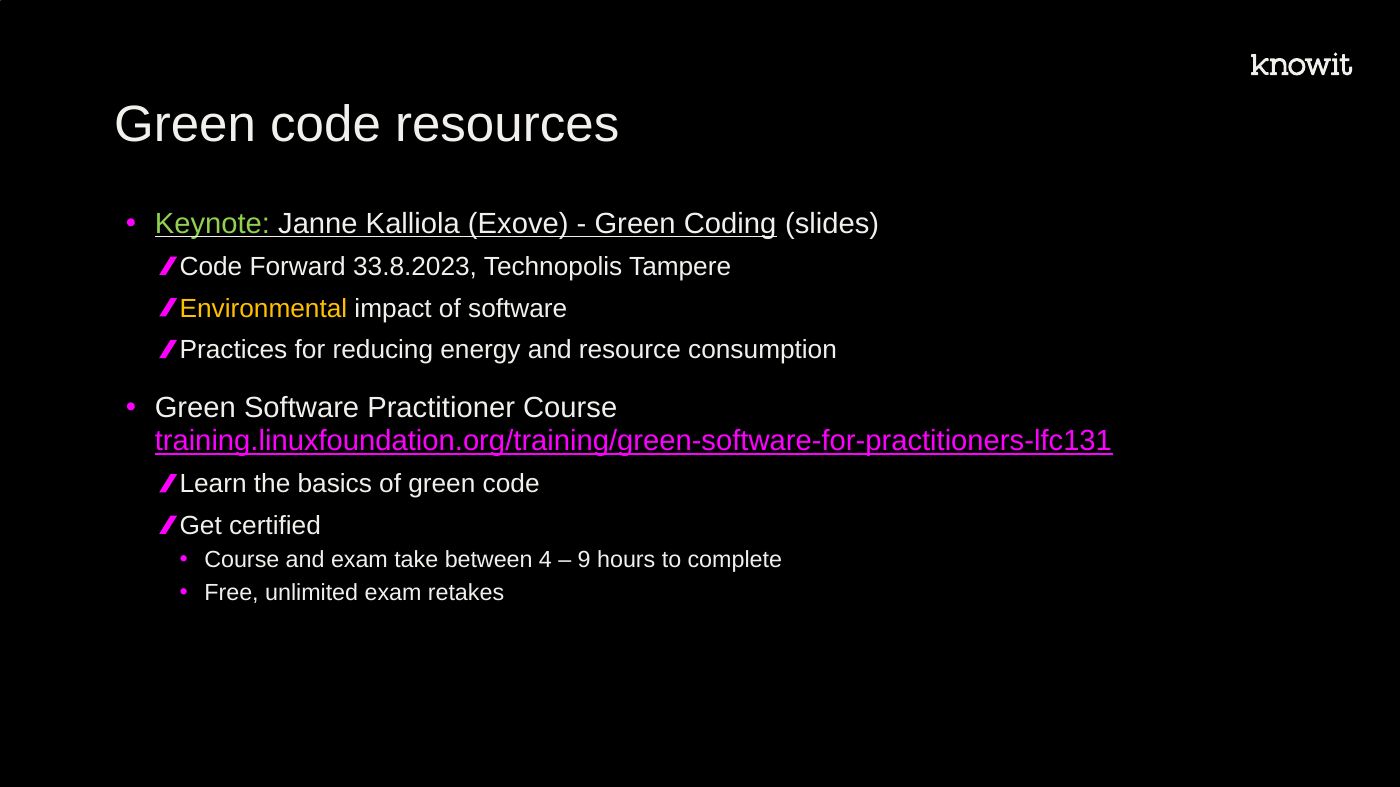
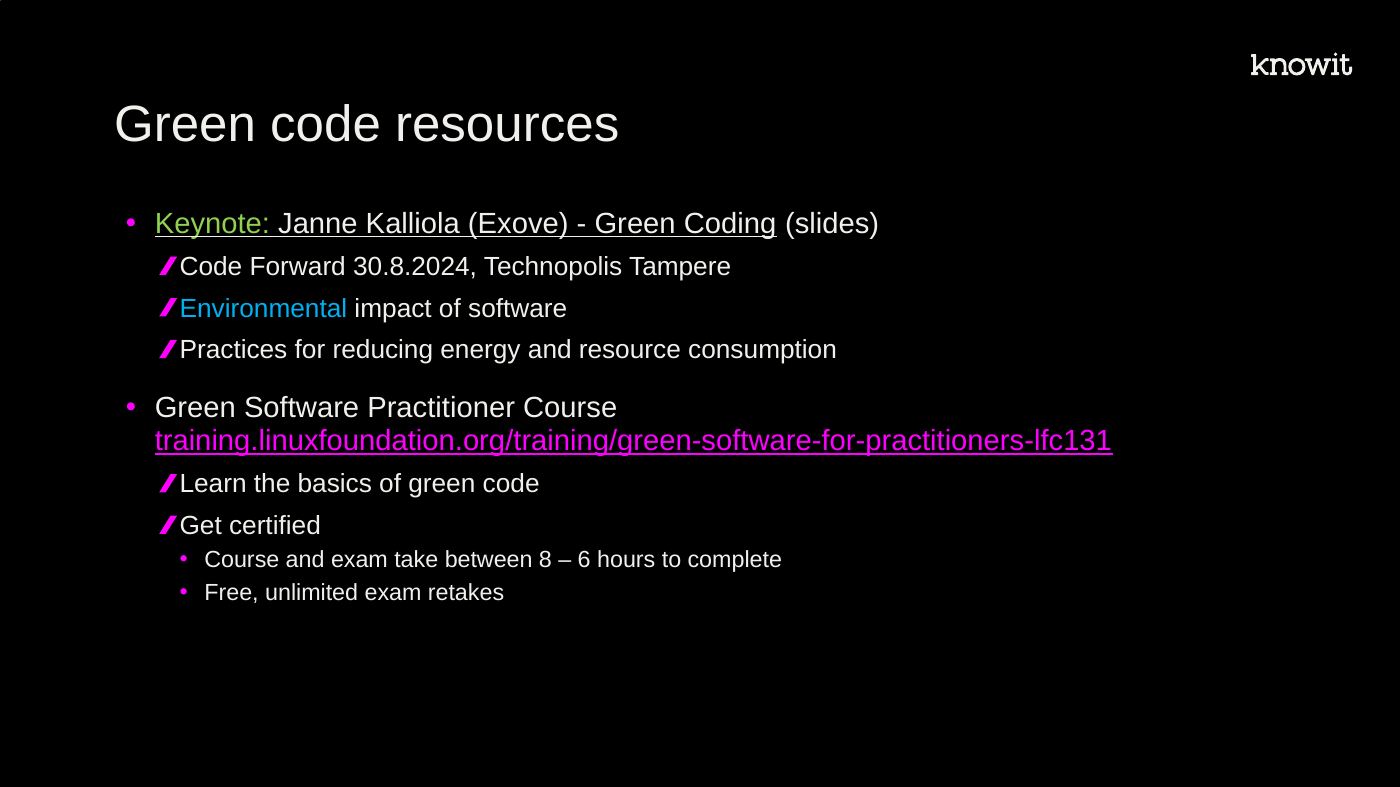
33.8.2023: 33.8.2023 -> 30.8.2024 (415, 267)
Environmental colour: yellow -> light blue (263, 309)
4: 4 -> 8 (545, 561)
9: 9 -> 6 (584, 561)
